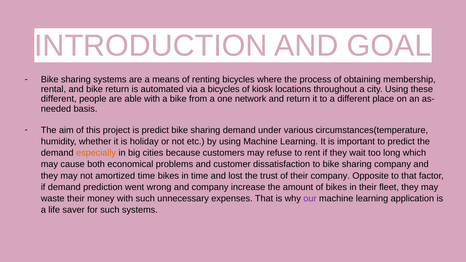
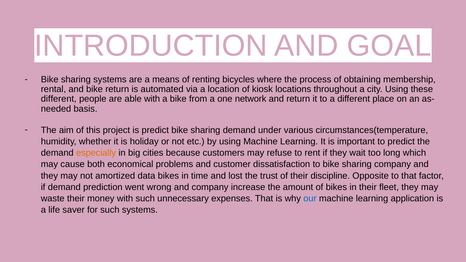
a bicycles: bicycles -> location (224, 89)
amortized time: time -> data (146, 176)
their company: company -> discipline (330, 176)
our colour: purple -> blue (310, 199)
